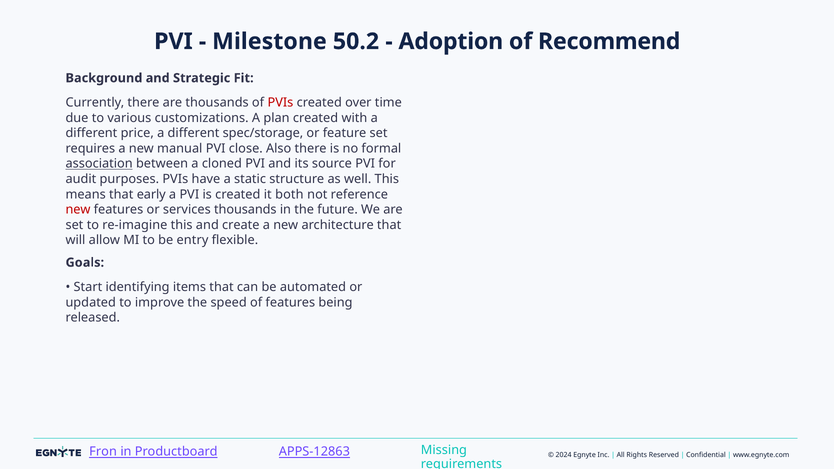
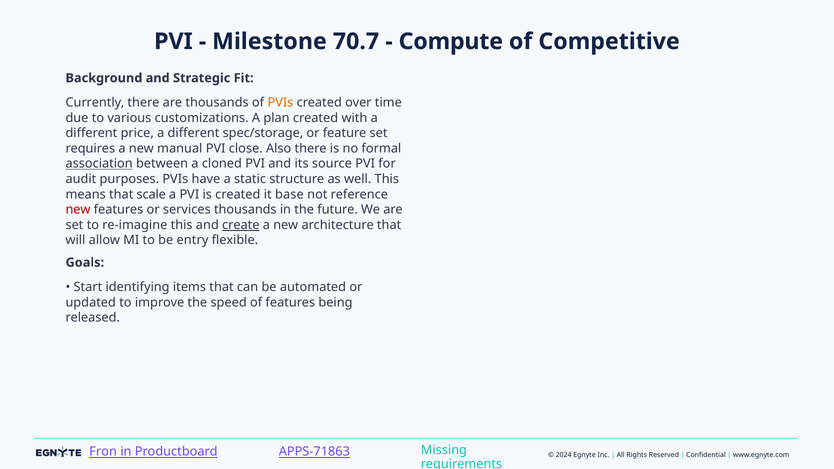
50.2: 50.2 -> 70.7 (356, 41)
Adoption: Adoption -> Compute (451, 41)
Recommend: Recommend -> Competitive (609, 41)
PVIs colour: red -> orange (280, 103)
early: early -> scale (151, 194)
both: both -> base (289, 194)
create underline: none -> present (241, 225)
APPS-12863: APPS-12863 -> APPS-71863 (314, 452)
